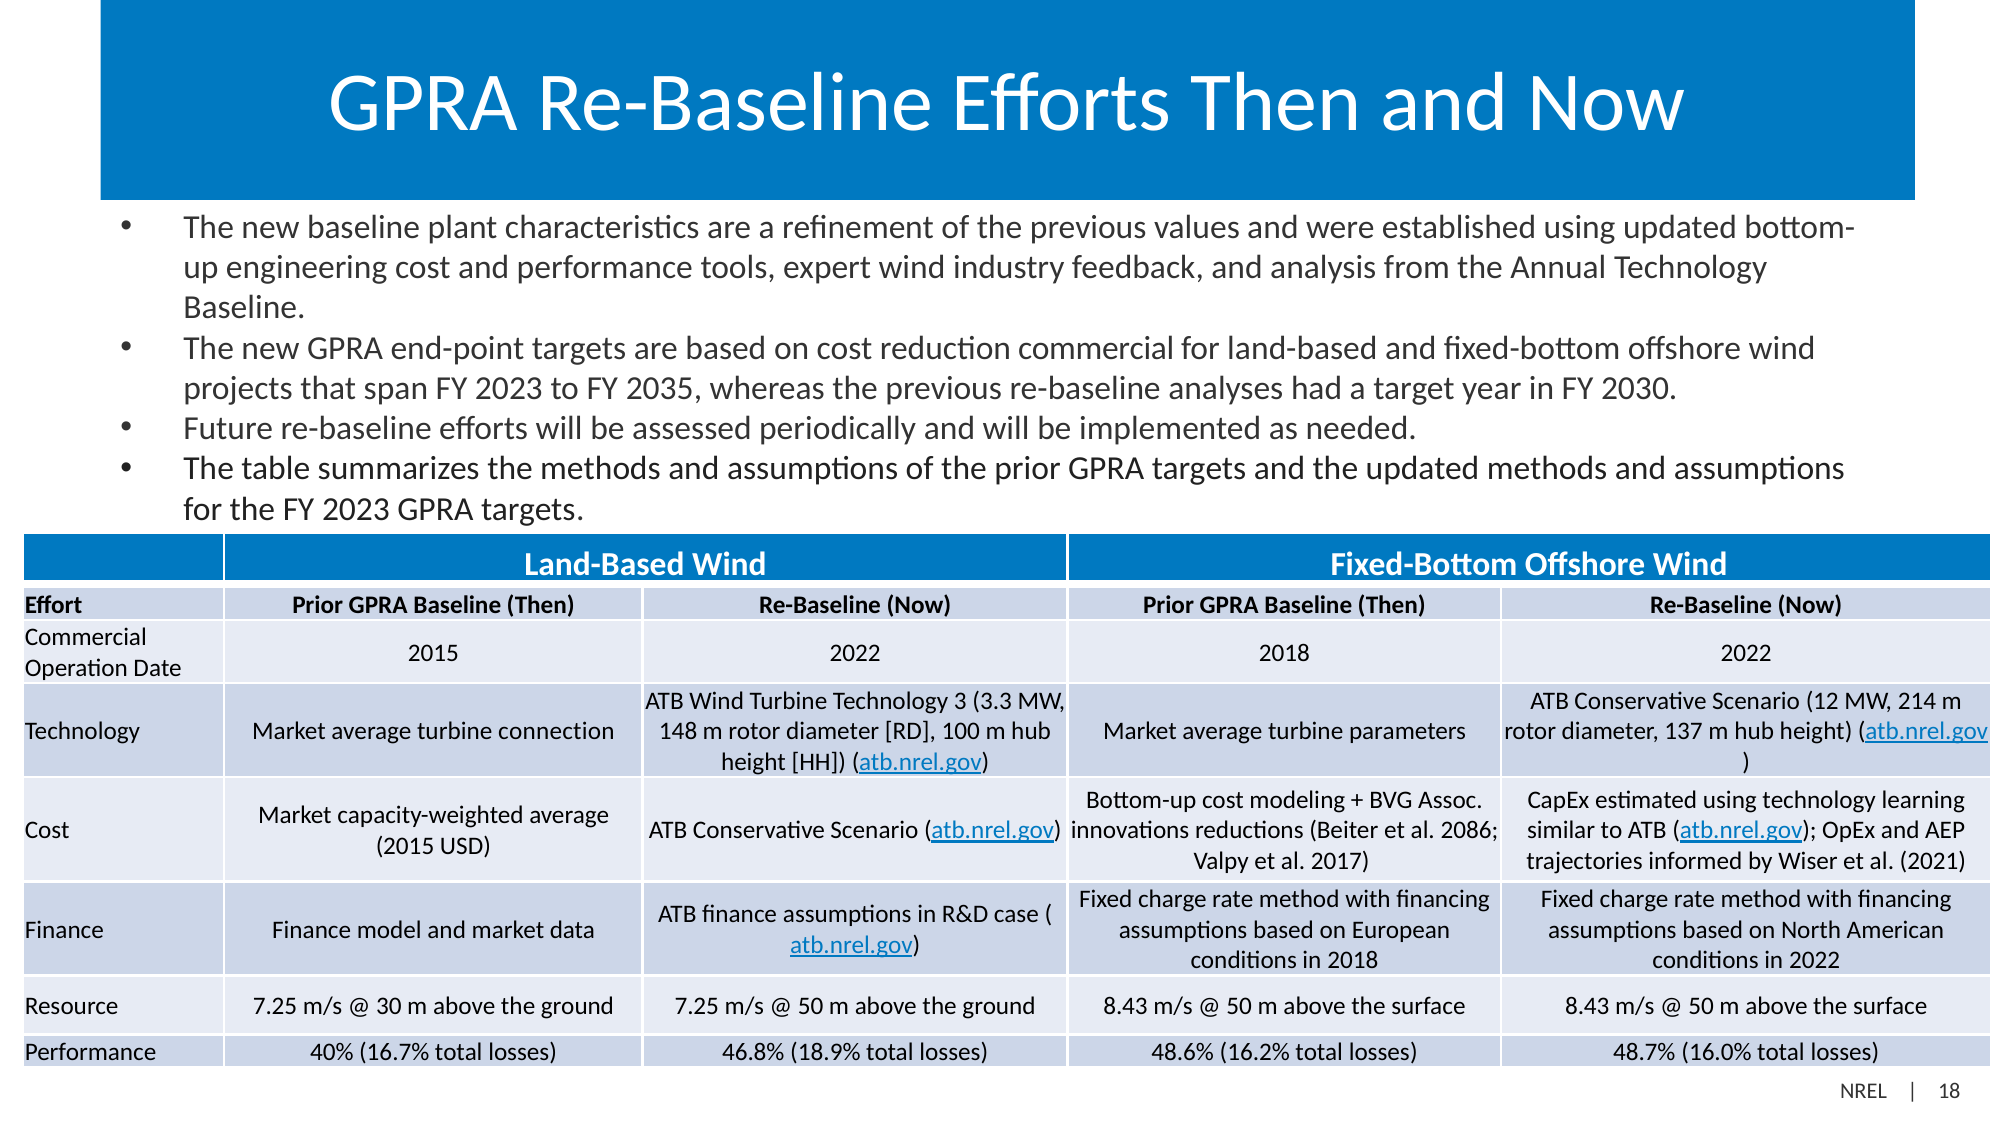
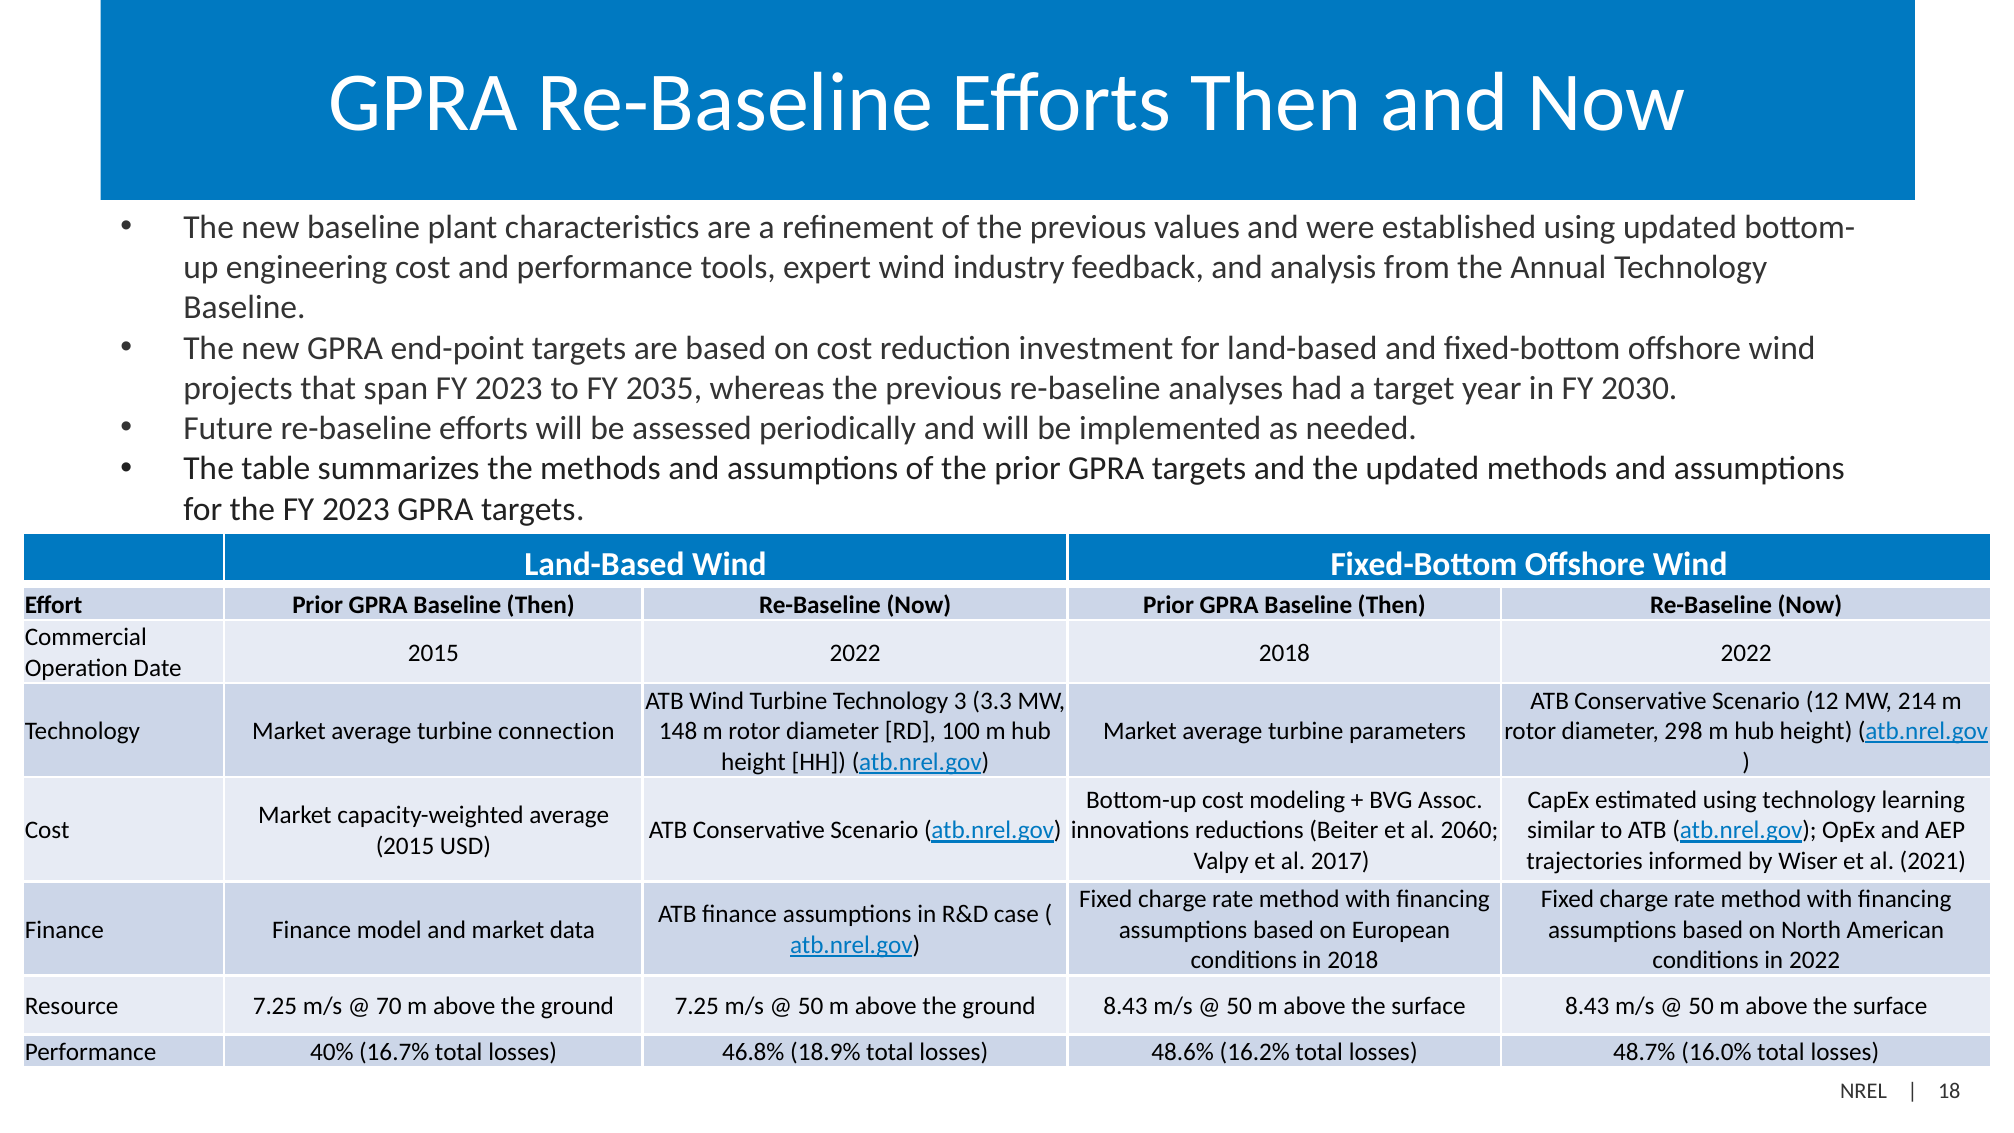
reduction commercial: commercial -> investment (1096, 348)
137: 137 -> 298 (1684, 731)
2086: 2086 -> 2060 (1469, 831)
30: 30 -> 70 (389, 1006)
